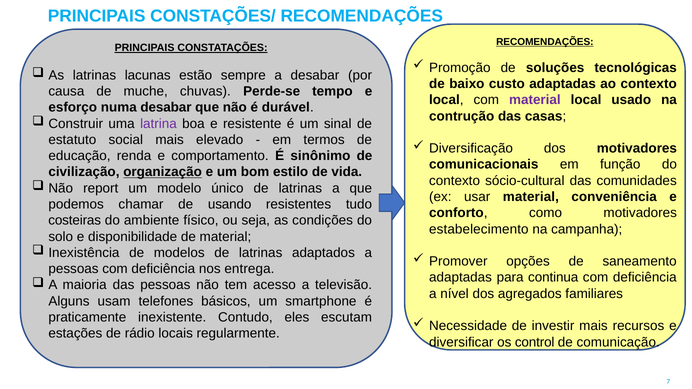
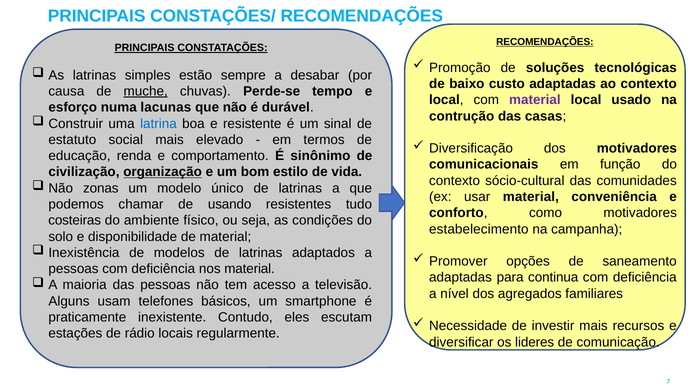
lacunas: lacunas -> simples (148, 75)
muche underline: none -> present (146, 91)
numa desabar: desabar -> lacunas (166, 108)
latrina colour: purple -> blue (158, 124)
report: report -> zonas (101, 188)
nos entrega: entrega -> material (250, 269)
control: control -> lideres (535, 342)
